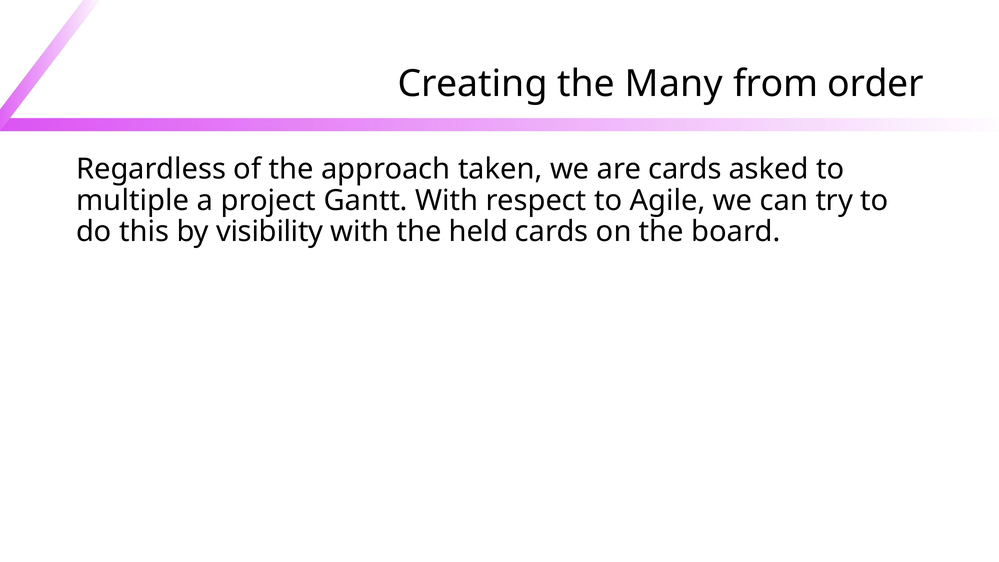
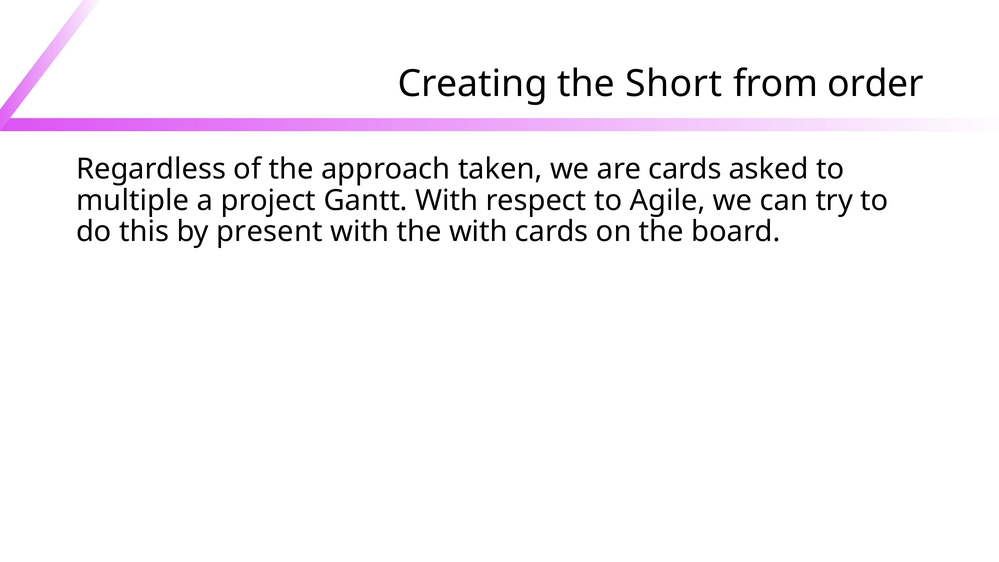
Many: Many -> Short (674, 84)
visibility: visibility -> present (270, 232)
the held: held -> with (478, 232)
